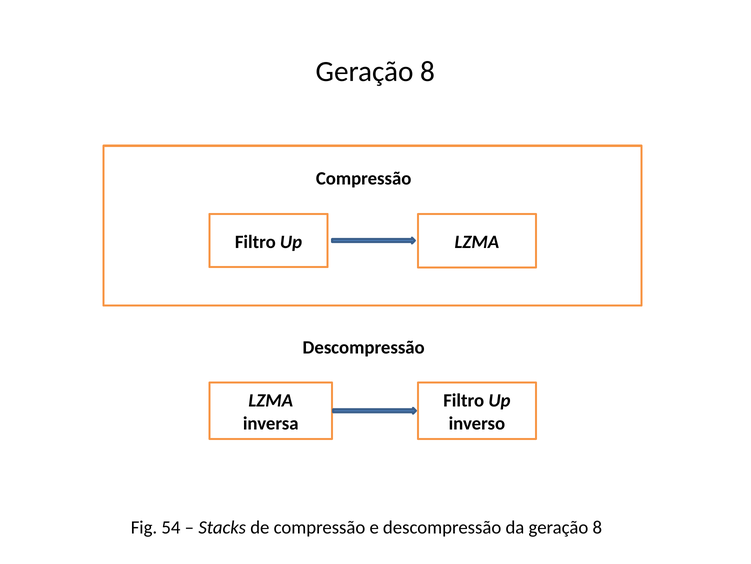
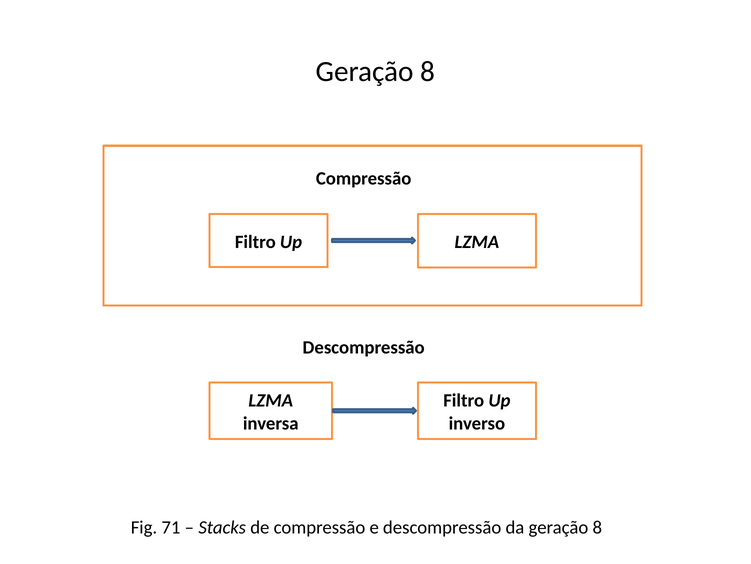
54: 54 -> 71 (171, 527)
